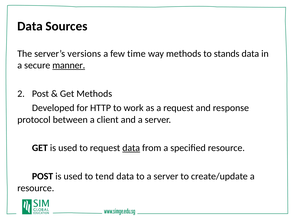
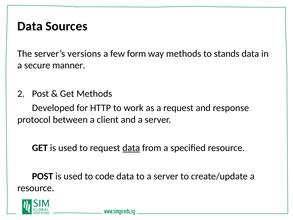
time: time -> form (137, 54)
manner underline: present -> none (69, 65)
tend: tend -> code (105, 176)
